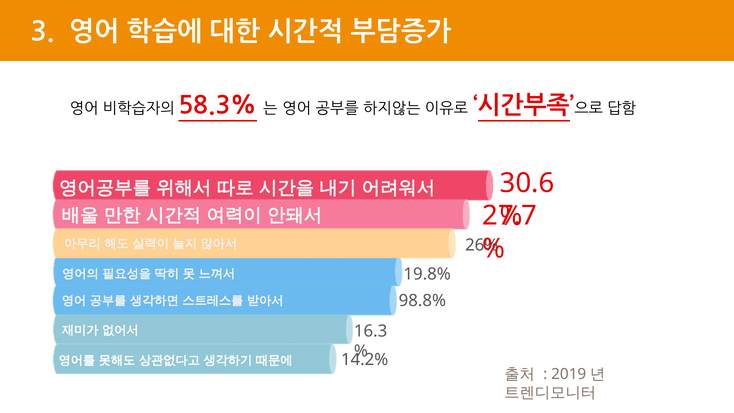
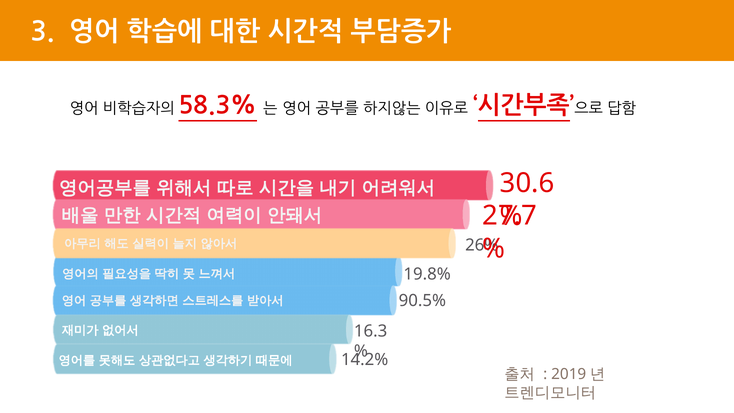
98.8%: 98.8% -> 90.5% (422, 301)
